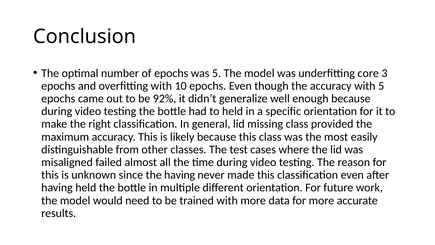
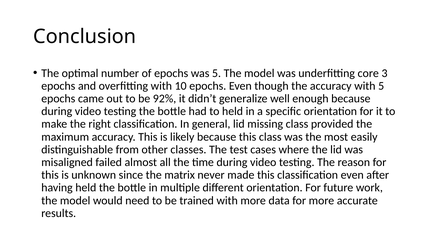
the having: having -> matrix (180, 175)
